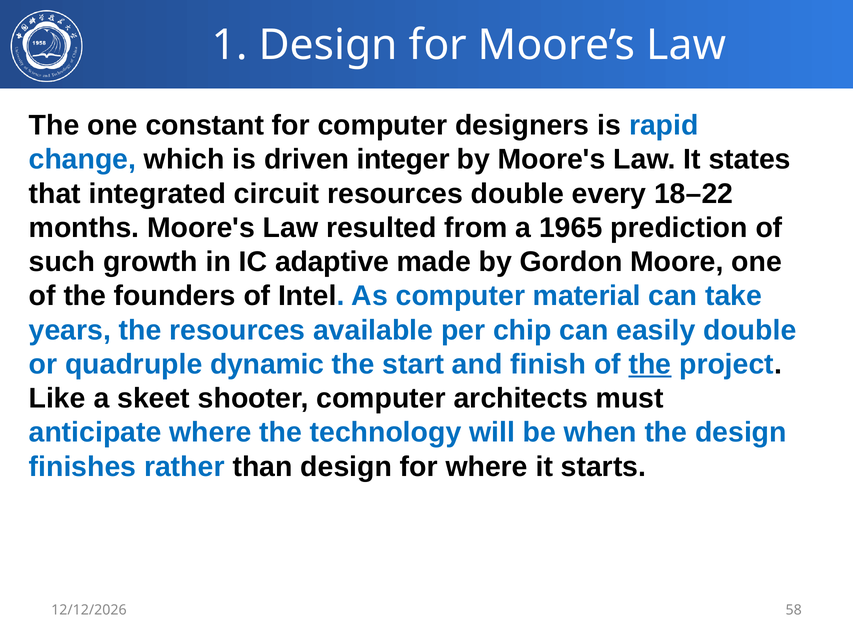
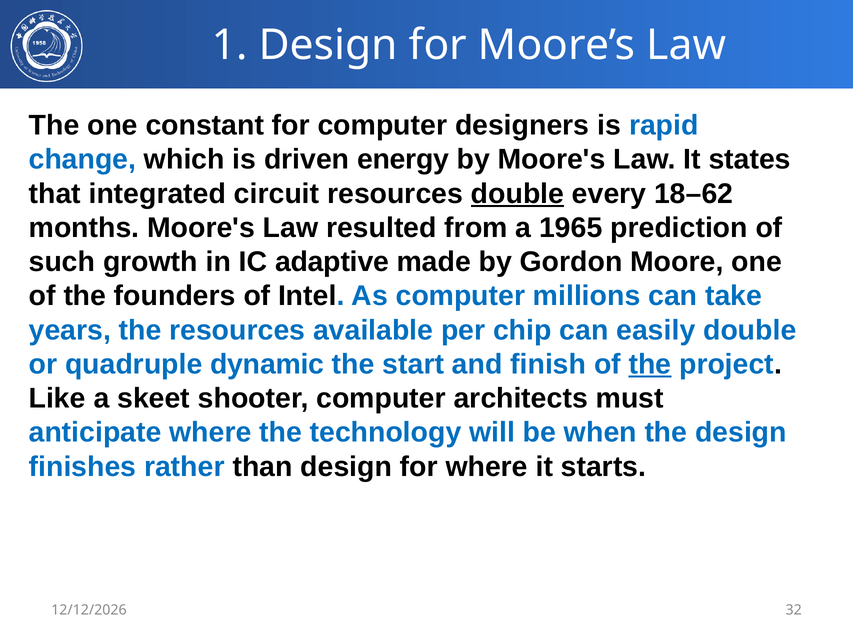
integer: integer -> energy (403, 159)
double underline: none -> present (518, 194)
18–22: 18–22 -> 18–62 (694, 194)
material: material -> millions (587, 296)
58: 58 -> 32 (794, 610)
